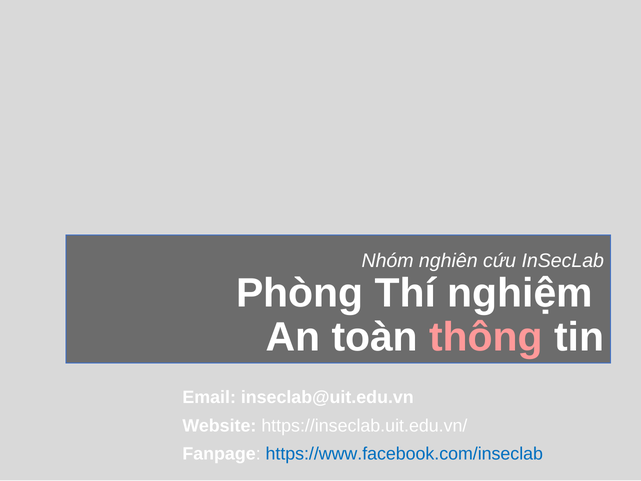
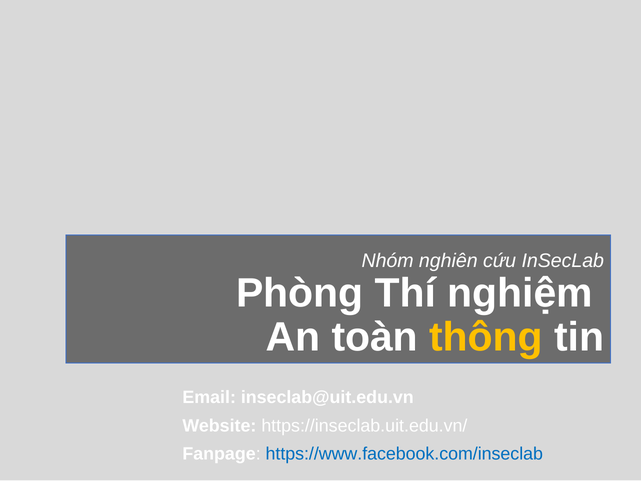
thông colour: pink -> yellow (486, 337)
